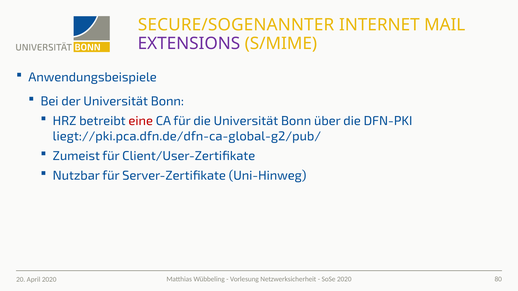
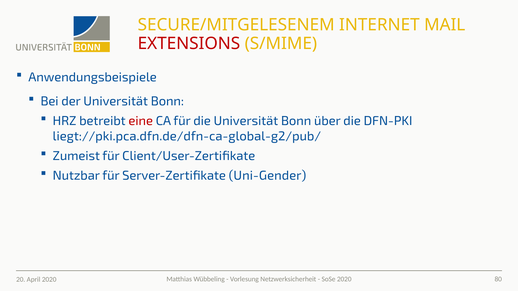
SECURE/SOGENANNTER: SECURE/SOGENANNTER -> SECURE/MITGELESENEM (236, 25)
EXTENSIONS colour: purple -> red (189, 44)
Uni-Hinweg: Uni-Hinweg -> Uni-Gender (267, 176)
